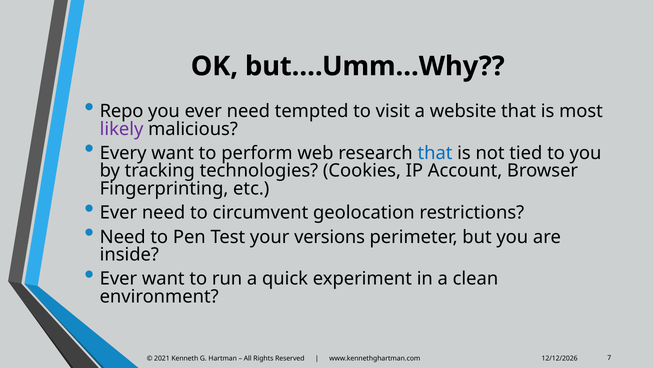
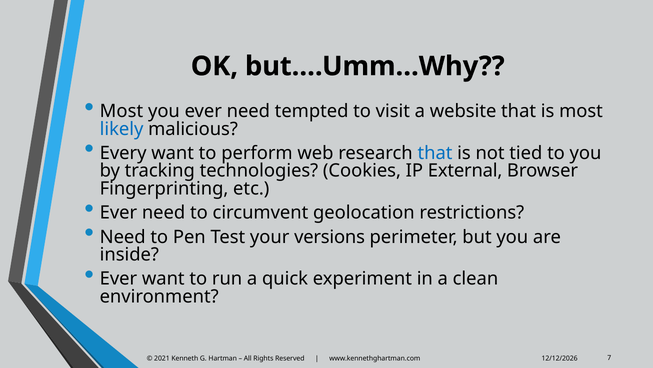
Repo: Repo -> Most (121, 111)
likely colour: purple -> blue (122, 129)
Account: Account -> External (465, 171)
